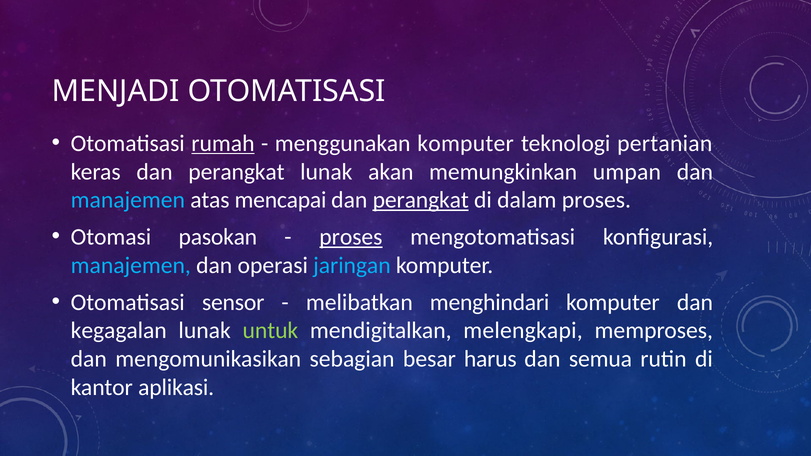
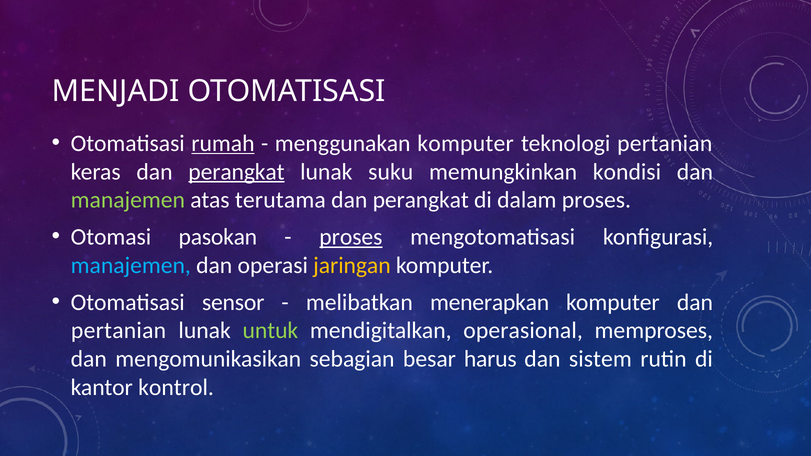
perangkat underline: none -> present (236, 172)
akan: akan -> suku (391, 172)
umpan: umpan -> kondisi (627, 172)
manajemen colour: light blue -> light green (128, 200)
mencapai: mencapai -> terutama (280, 200)
perangkat underline: present -> none (421, 200)
jaringan colour: light blue -> yellow (352, 265)
menghindari: menghindari -> menerapkan (490, 302)
kegagalan: kegagalan -> pertanian (119, 331)
melengkapi: melengkapi -> operasional (523, 331)
semua: semua -> sistem (600, 359)
aplikasi: aplikasi -> kontrol (176, 388)
